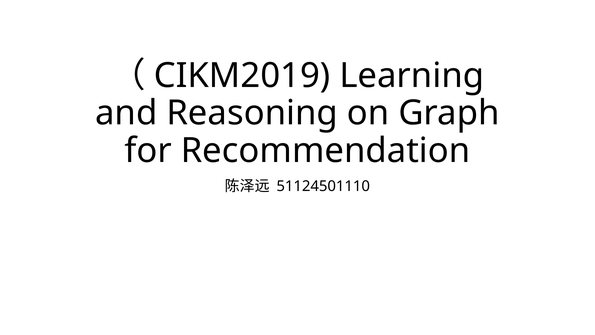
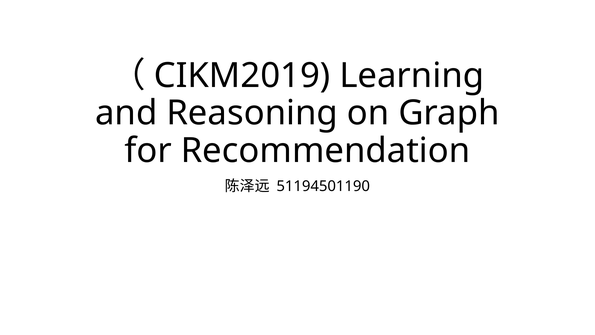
51124501110: 51124501110 -> 51194501190 (323, 186)
